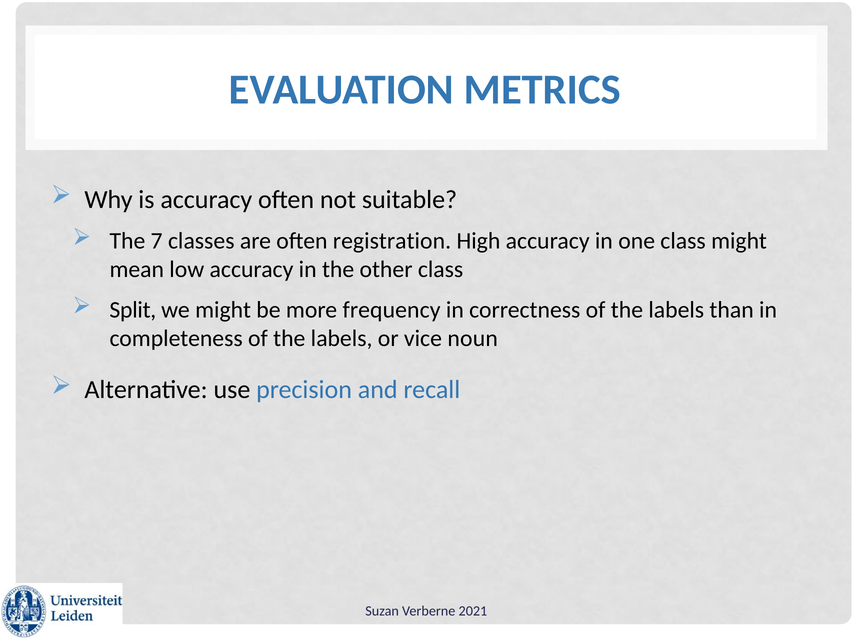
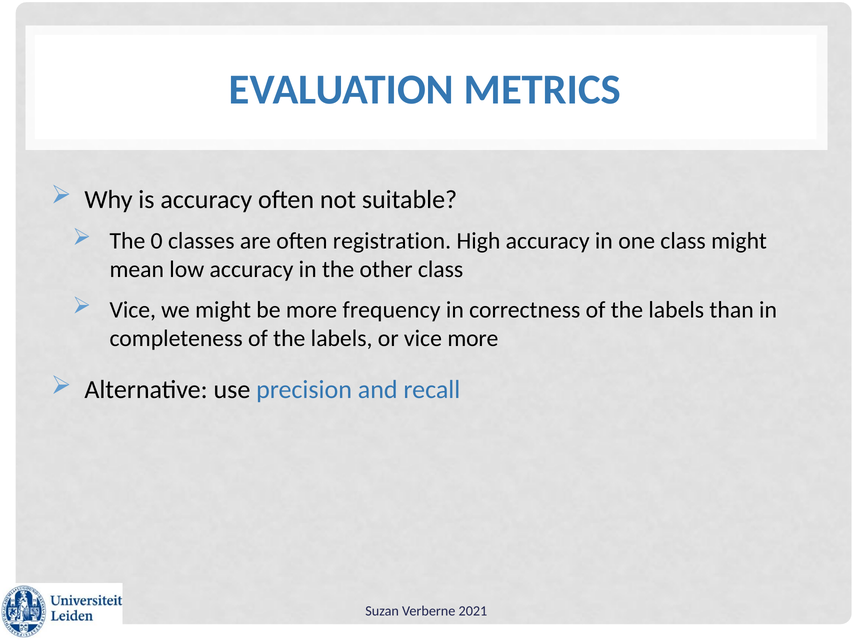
7: 7 -> 0 (157, 241)
Split: Split -> Vice (133, 310)
vice noun: noun -> more (473, 338)
